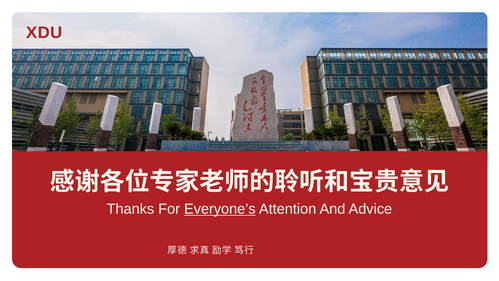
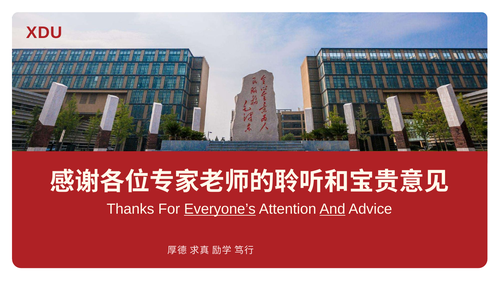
And underline: none -> present (332, 209)
